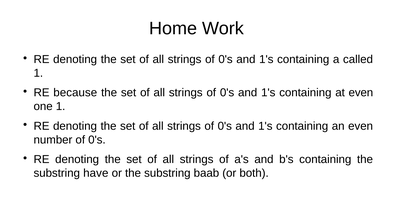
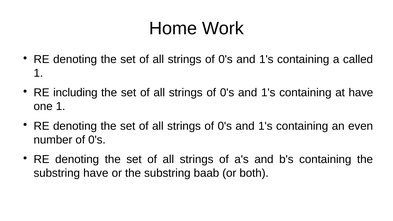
because: because -> including (75, 93)
at even: even -> have (361, 93)
